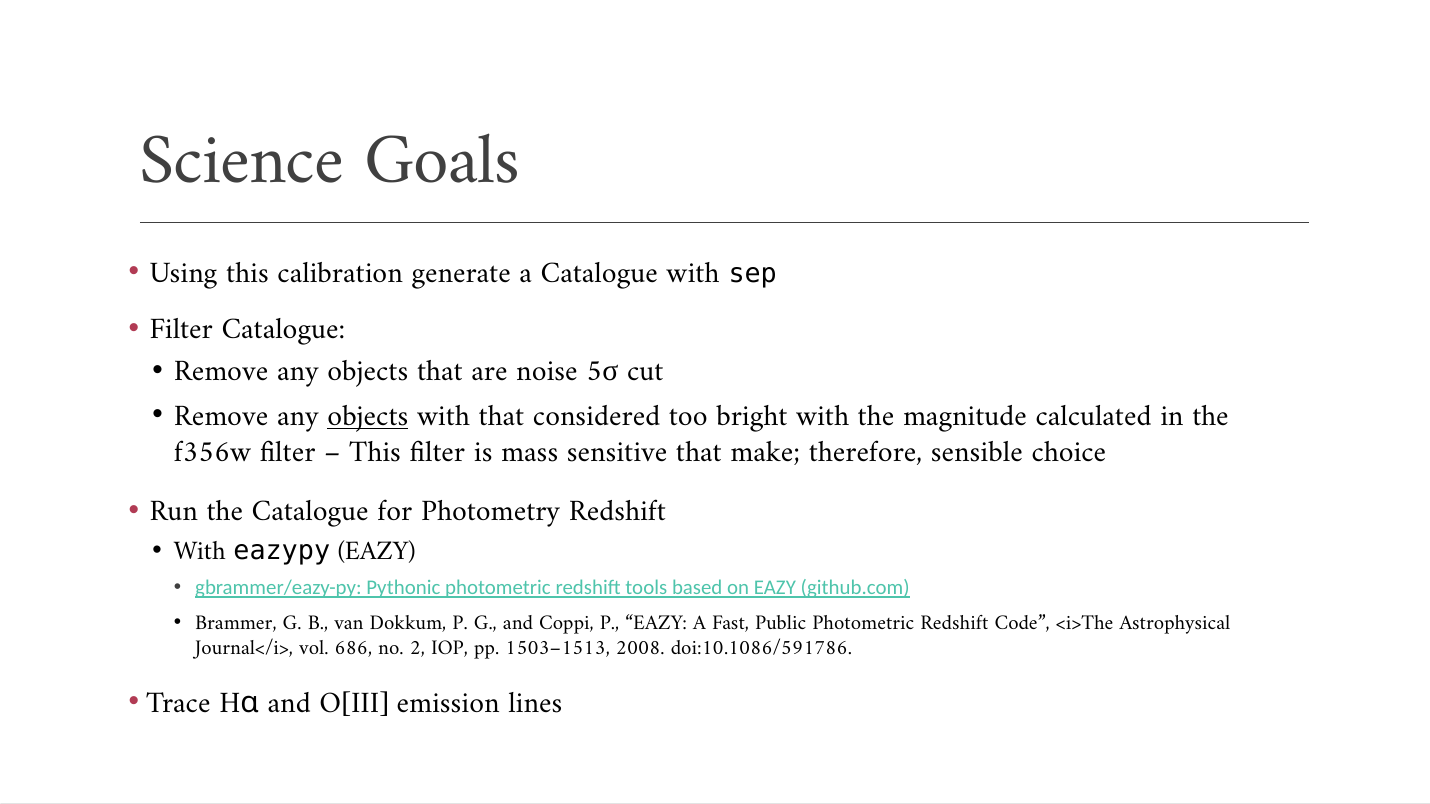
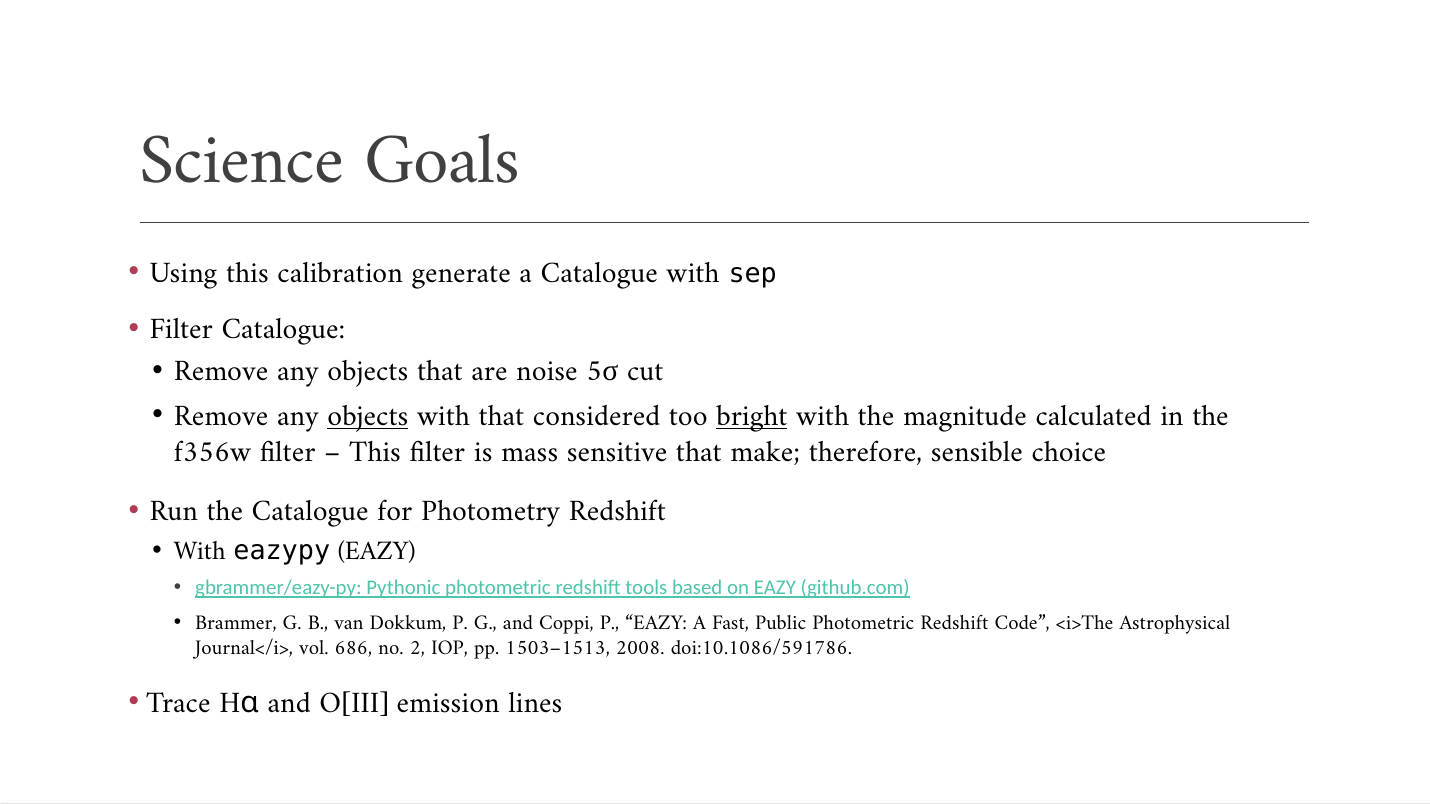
bright underline: none -> present (752, 416)
